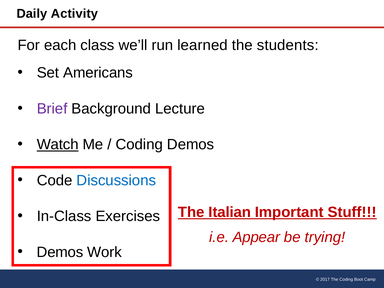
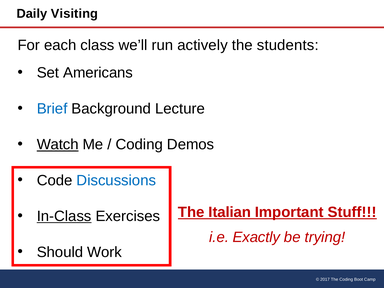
Activity: Activity -> Visiting (74, 14)
learned: learned -> actively (203, 45)
Brief colour: purple -> blue (52, 109)
In-Class underline: none -> present (64, 216)
Appear: Appear -> Exactly (256, 237)
Demos: Demos -> Should (60, 252)
